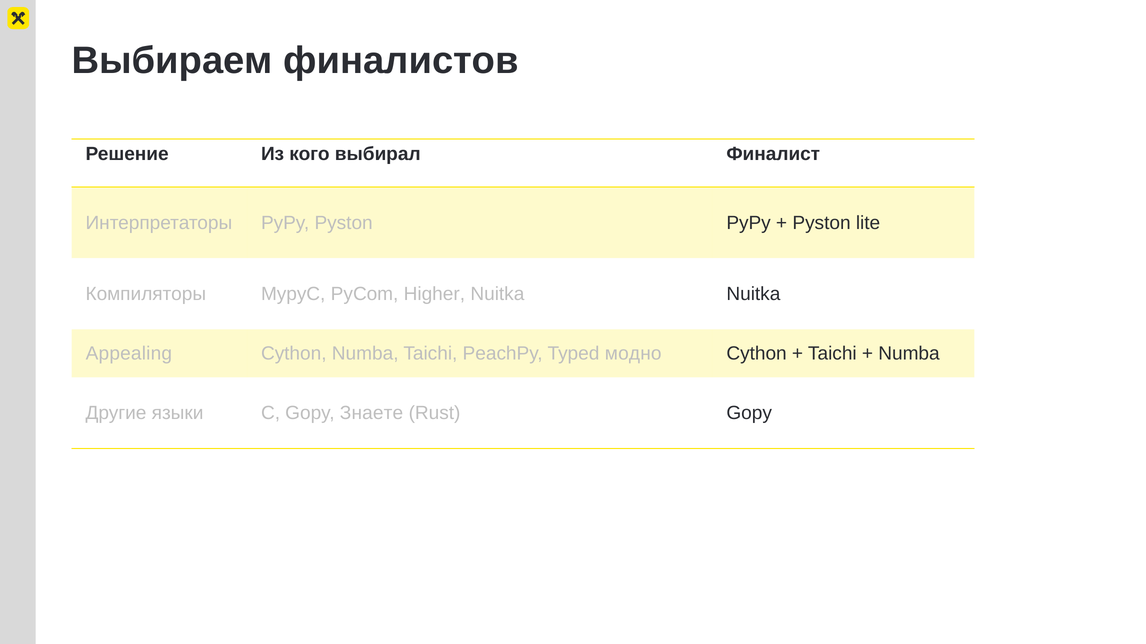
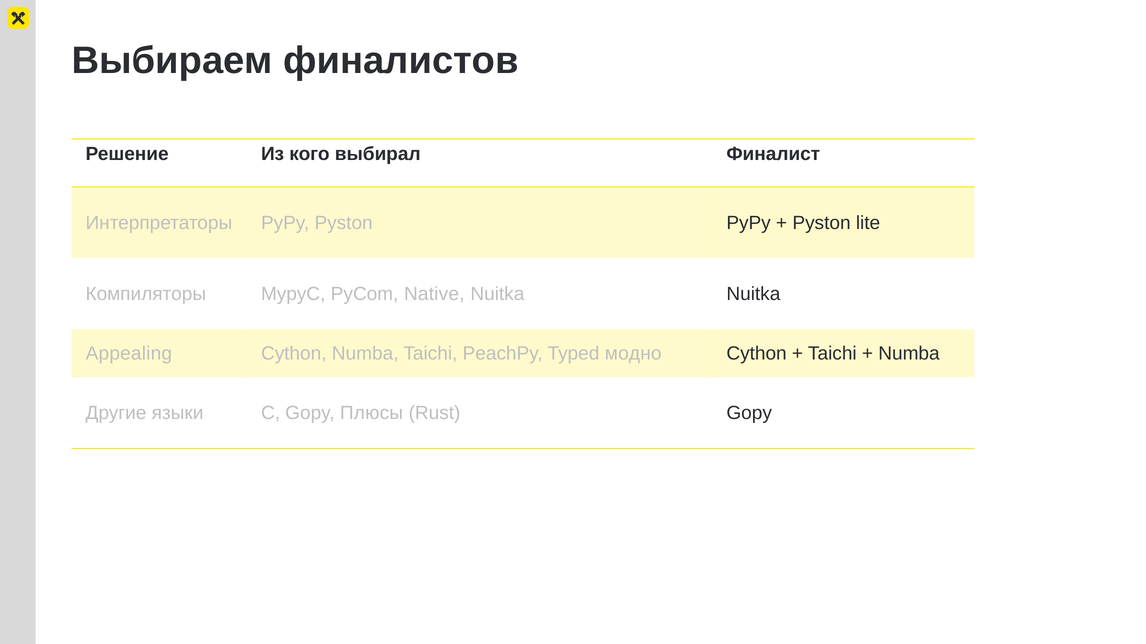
Higher: Higher -> Native (434, 294)
Знаете: Знаете -> Плюсы (371, 414)
